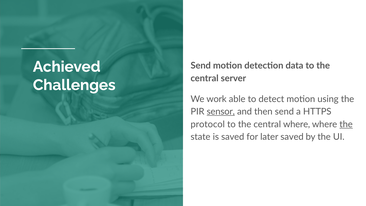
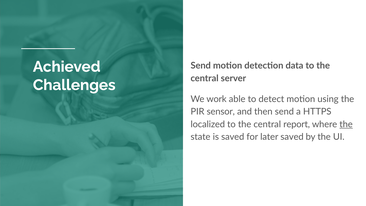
sensor underline: present -> none (221, 112)
protocol: protocol -> localized (208, 124)
central where: where -> report (297, 124)
